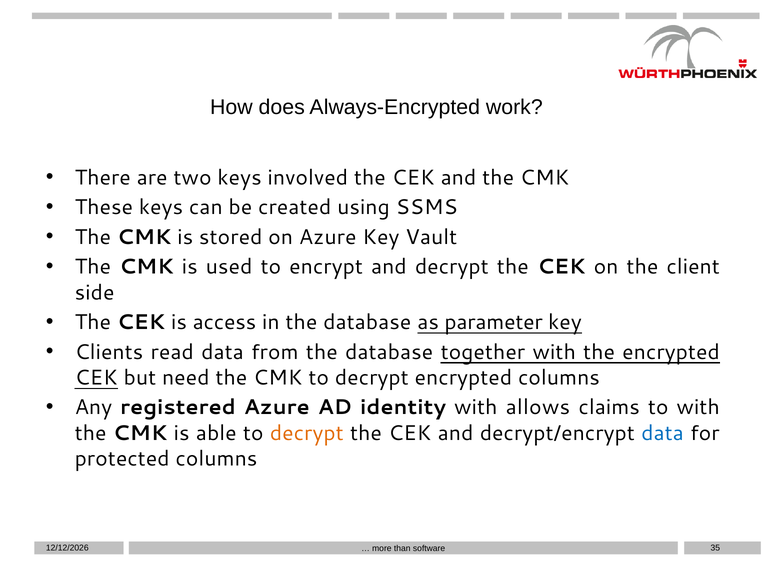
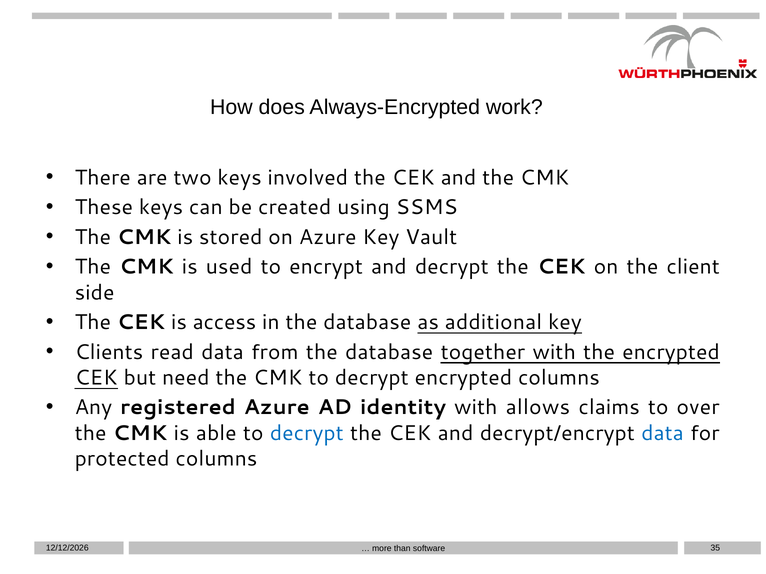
parameter: parameter -> additional (493, 323)
to with: with -> over (698, 408)
decrypt colour: orange -> blue (307, 433)
